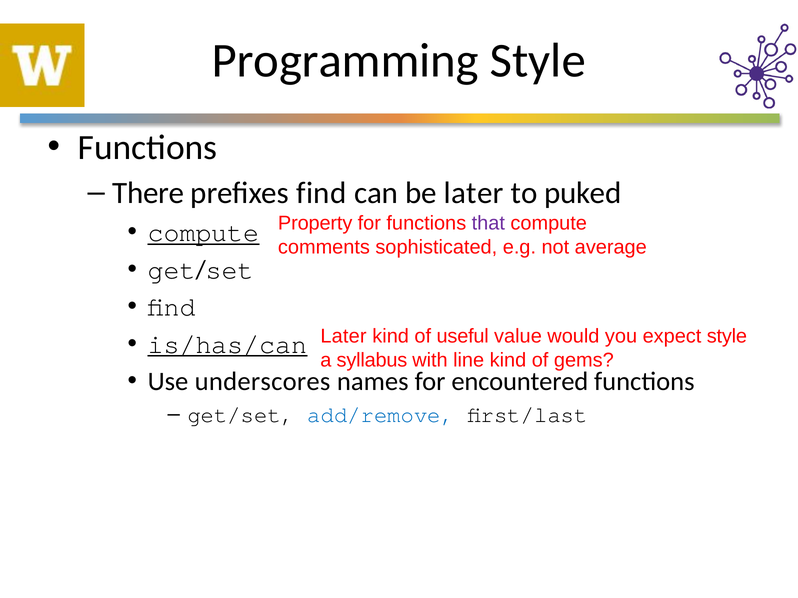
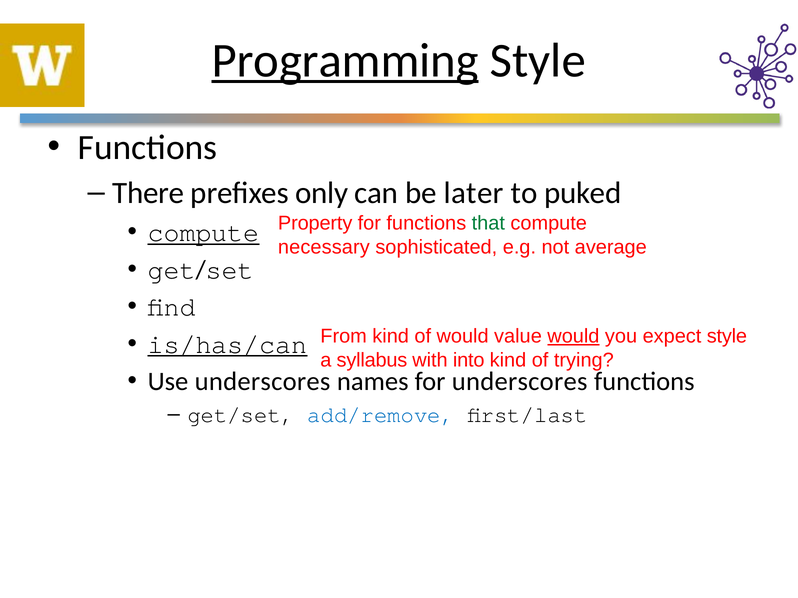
Programming underline: none -> present (345, 61)
prefixes find: find -> only (322, 193)
that colour: purple -> green (488, 223)
comments: comments -> necessary (324, 247)
Later: Later -> From (344, 336)
of useful: useful -> would (463, 336)
would underline: none -> present (573, 336)
line: line -> into (469, 360)
gems: gems -> trying (584, 360)
for encountered: encountered -> underscores (520, 382)
